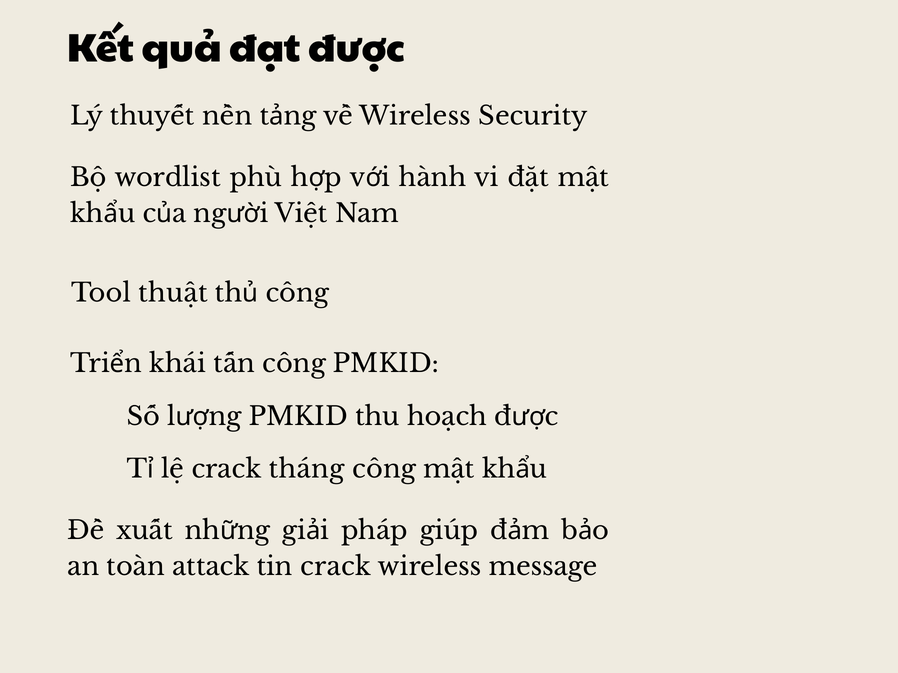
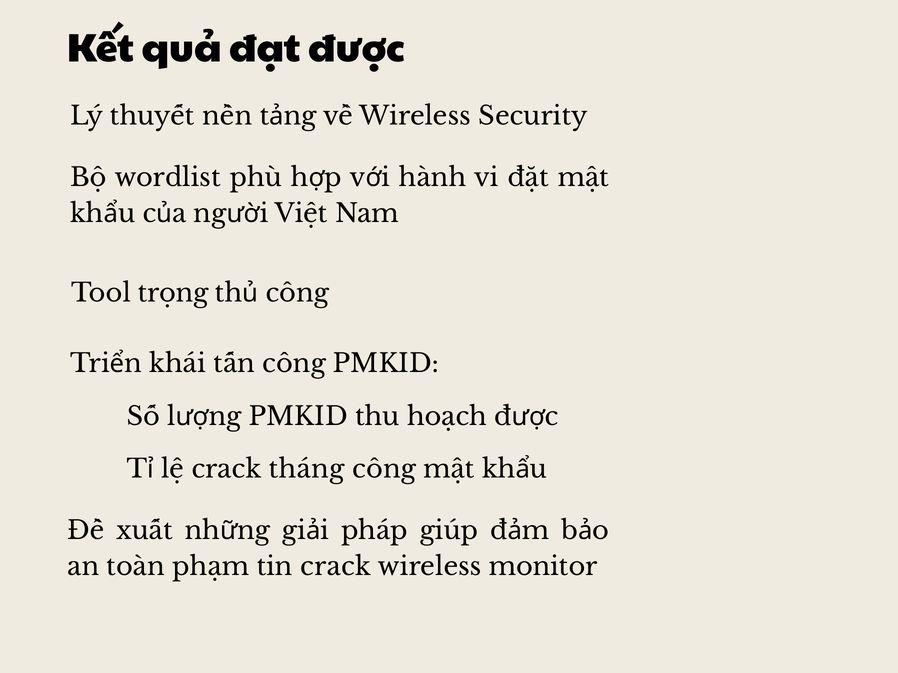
thuật: thuật -> trọng (173, 293)
attack: attack -> phạm (211, 567)
message: message -> monitor (543, 567)
